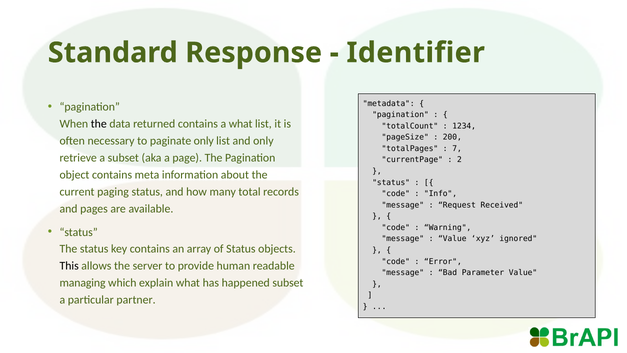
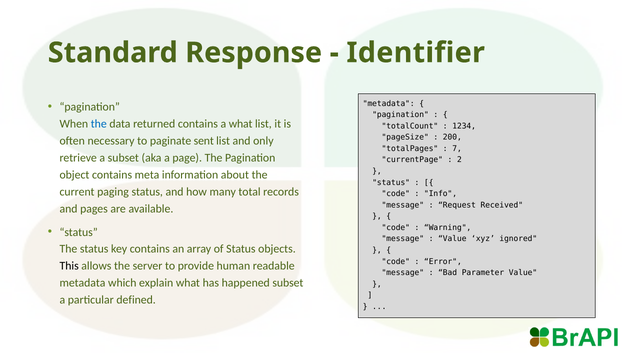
the colour: black -> blue (99, 124)
paginate only: only -> sent (204, 141)
managing: managing -> metadata (83, 283)
partner: partner -> defined (136, 300)
